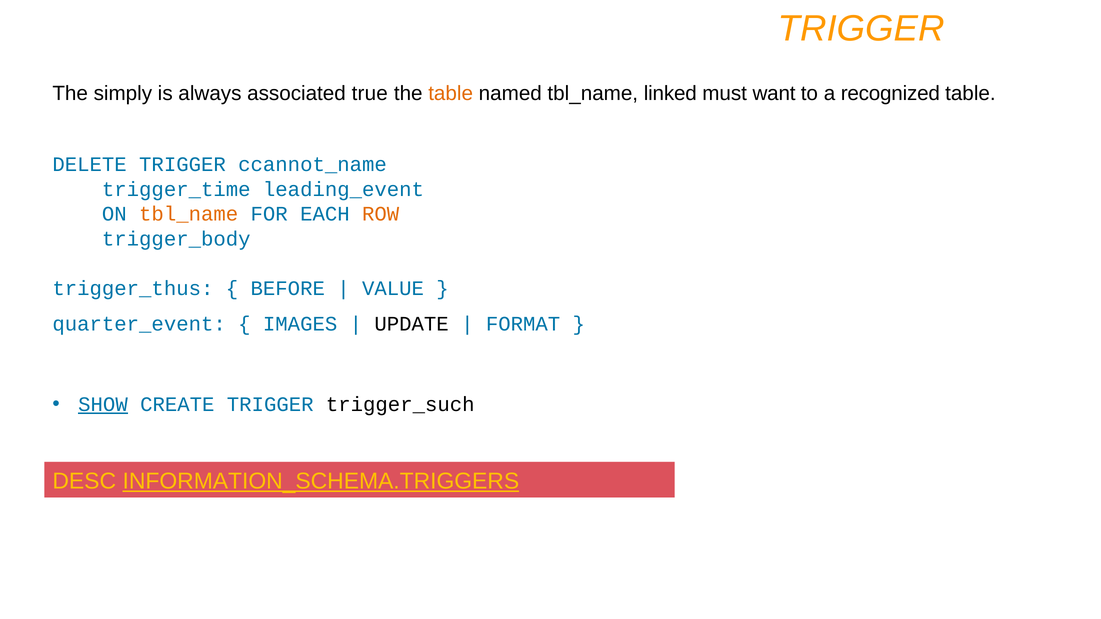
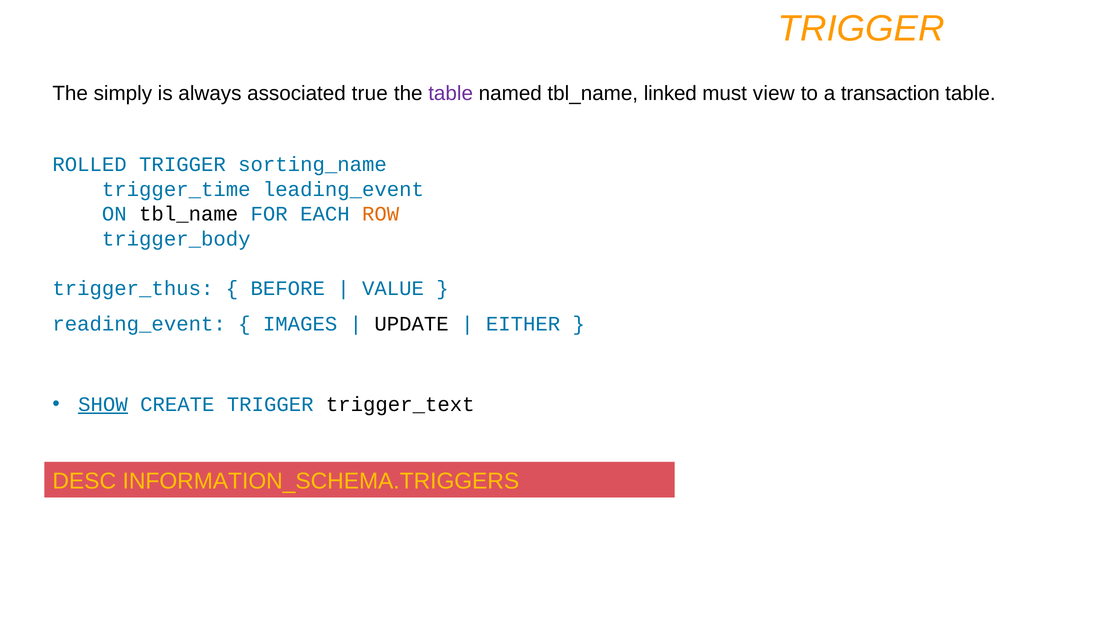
table colour: orange -> purple (451, 94)
want: want -> view (774, 94)
recognized: recognized -> transaction (890, 94)
DELETE: DELETE -> ROLLED (90, 165)
ccannot_name: ccannot_name -> sorting_name (313, 165)
tbl_name colour: orange -> black (189, 214)
quarter_event: quarter_event -> reading_event (139, 324)
FORMAT: FORMAT -> EITHER (523, 324)
trigger_such: trigger_such -> trigger_text (400, 405)
INFORMATION_SCHEMA.TRIGGERS underline: present -> none (321, 482)
